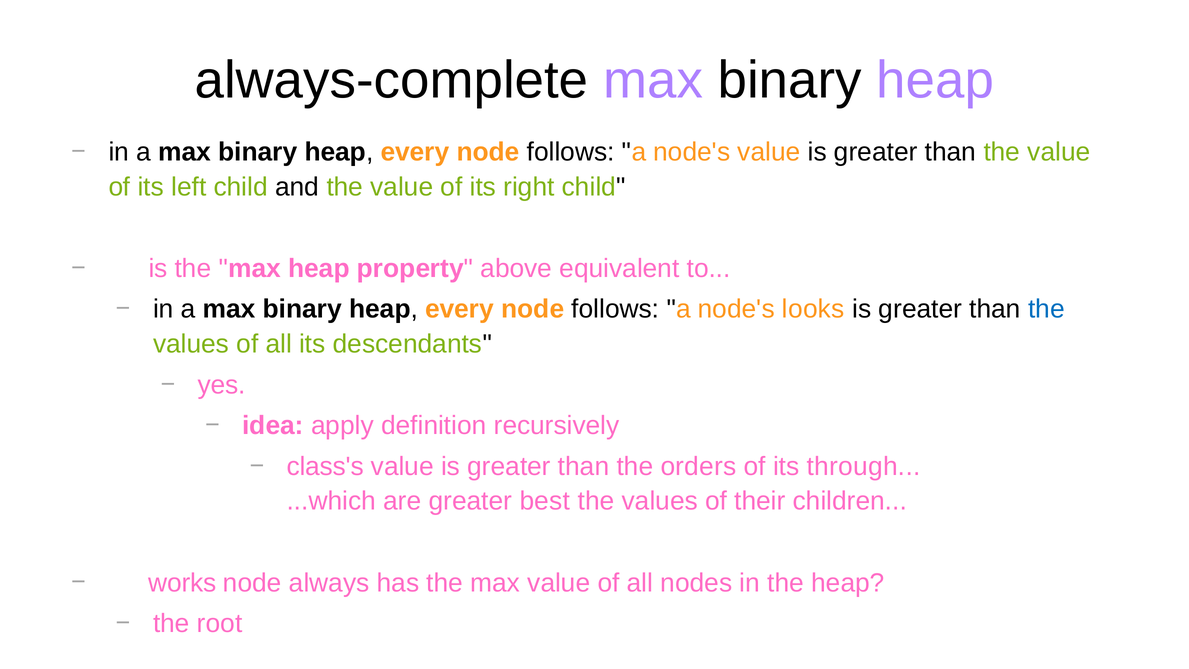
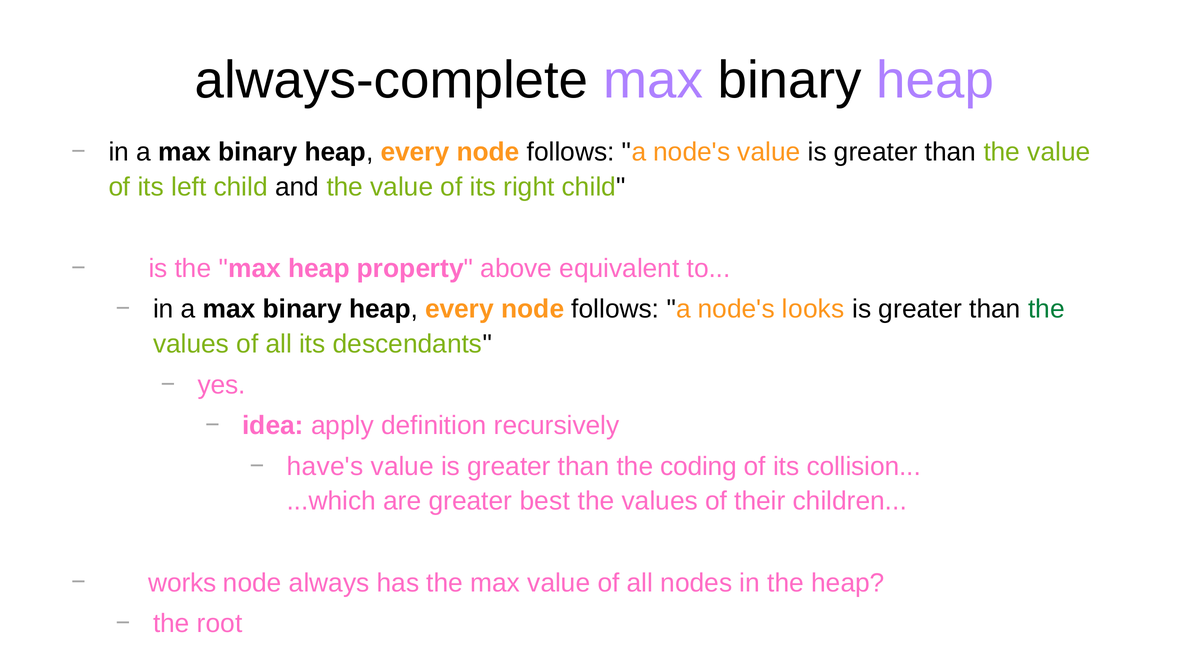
the colour: blue -> green (1047, 309)
class's: class's -> have's (325, 466)
orders: orders -> coding (699, 466)
through: through -> collision (864, 466)
